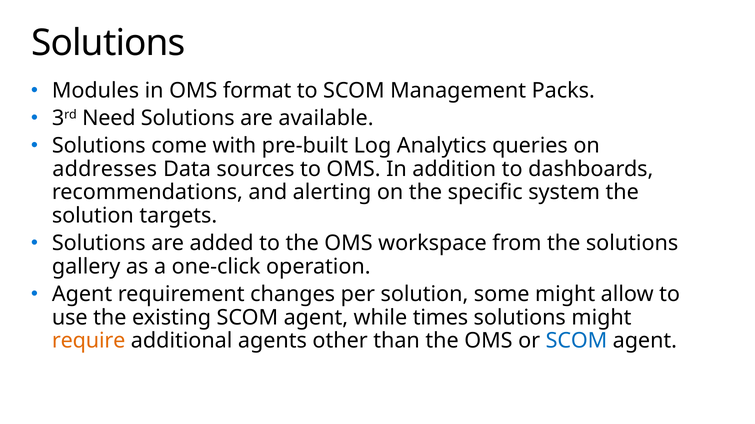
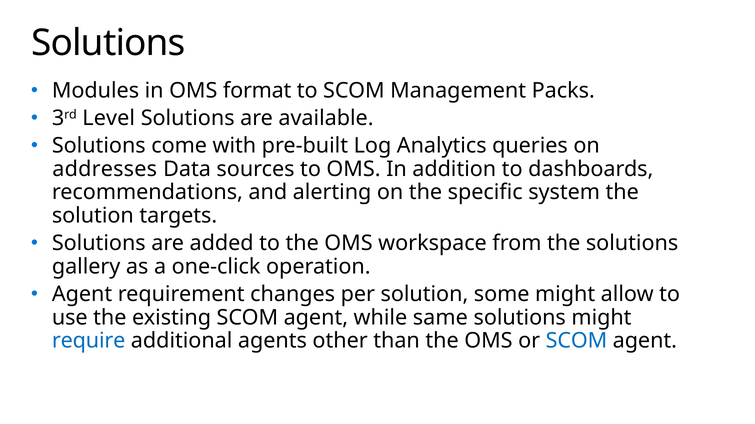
Need: Need -> Level (109, 118)
times: times -> same (440, 318)
require colour: orange -> blue (89, 341)
